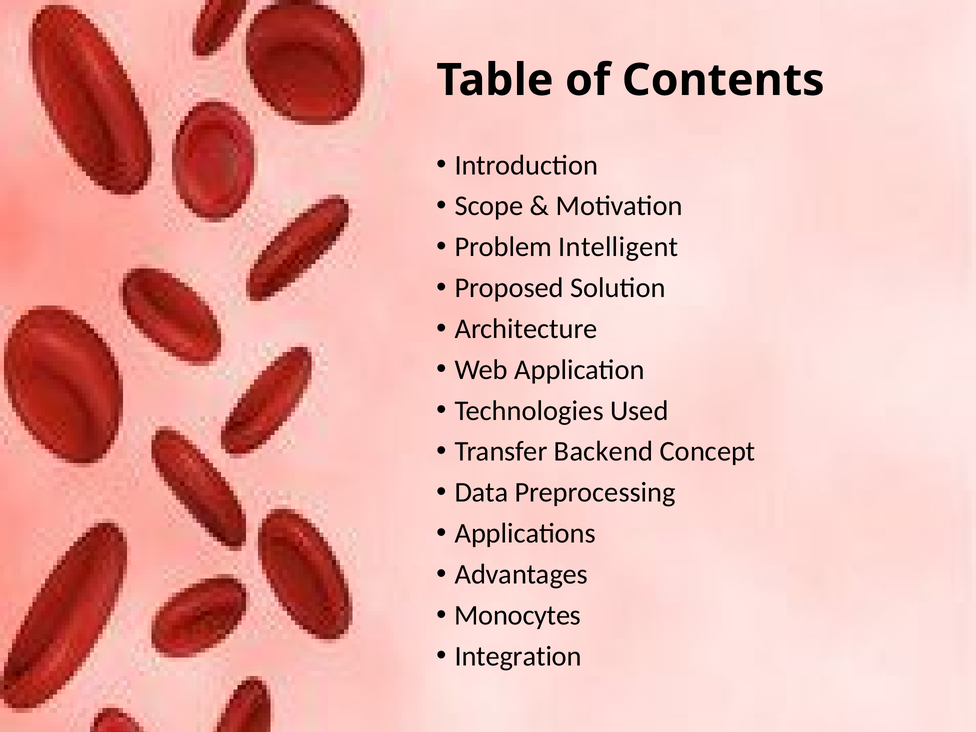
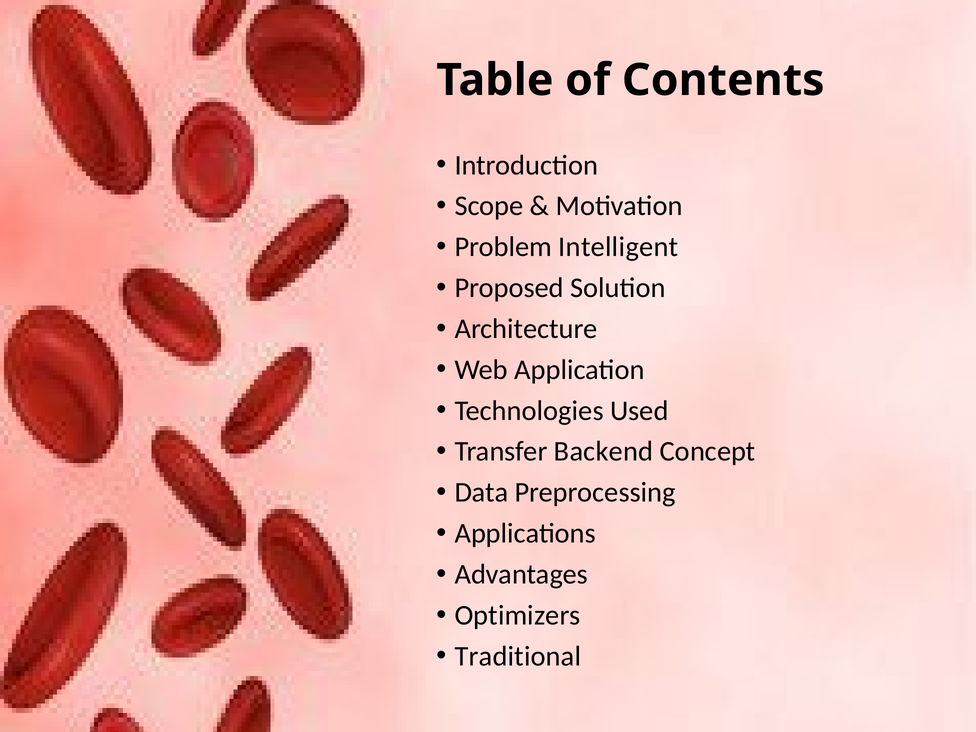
Monocytes: Monocytes -> Optimizers (518, 615)
Integration: Integration -> Traditional (518, 656)
